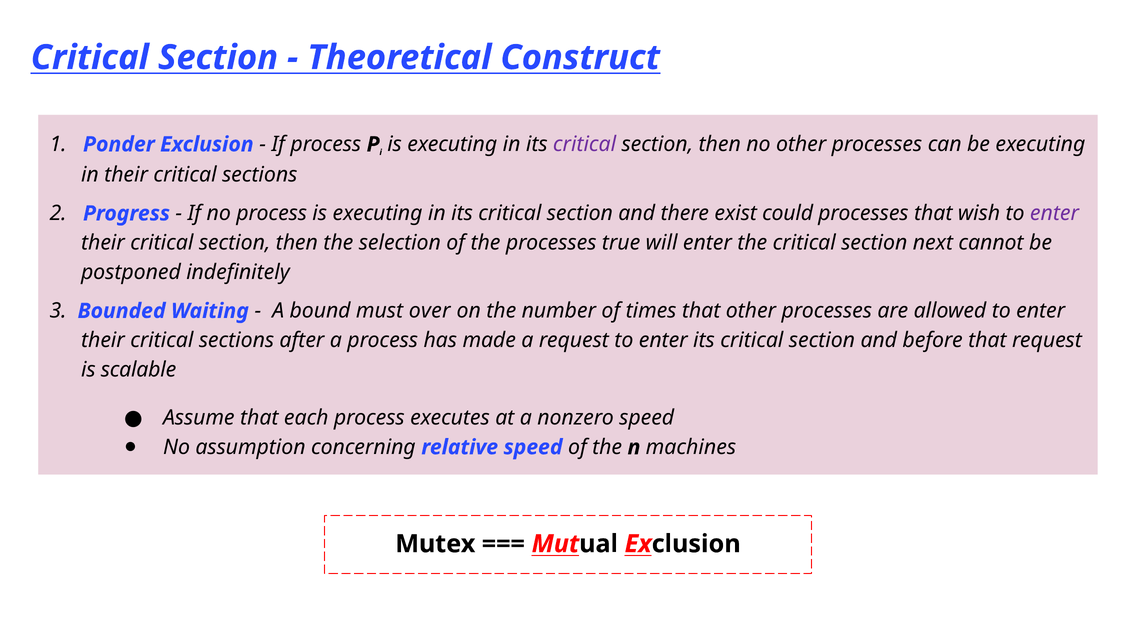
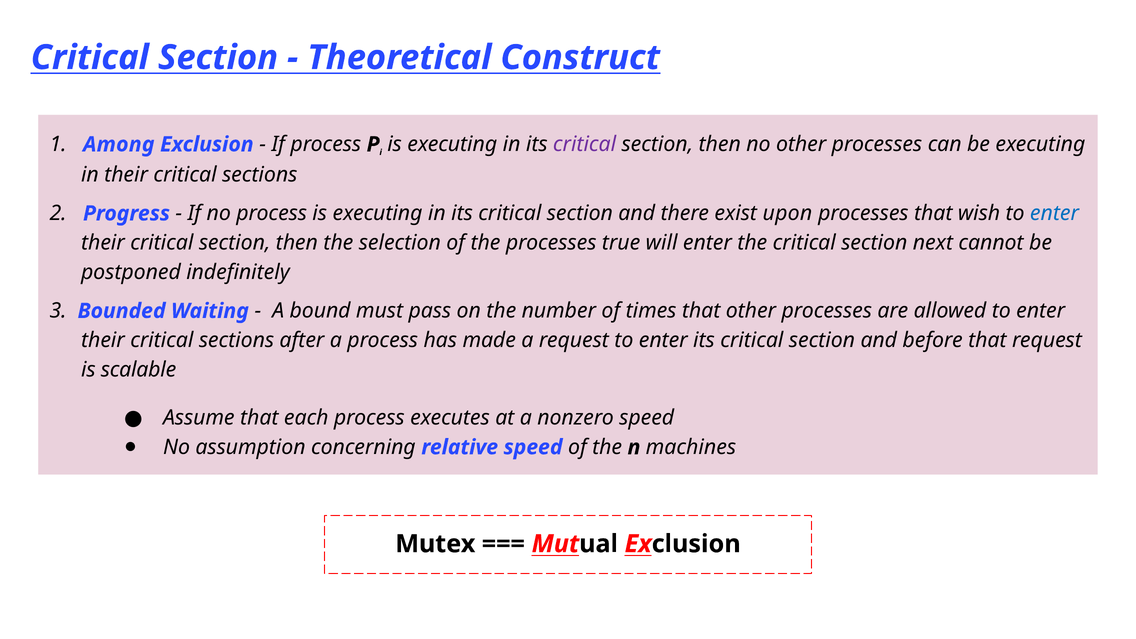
Ponder: Ponder -> Among (119, 144)
could: could -> upon (787, 213)
enter colour: purple -> blue (1054, 213)
over: over -> pass (430, 311)
